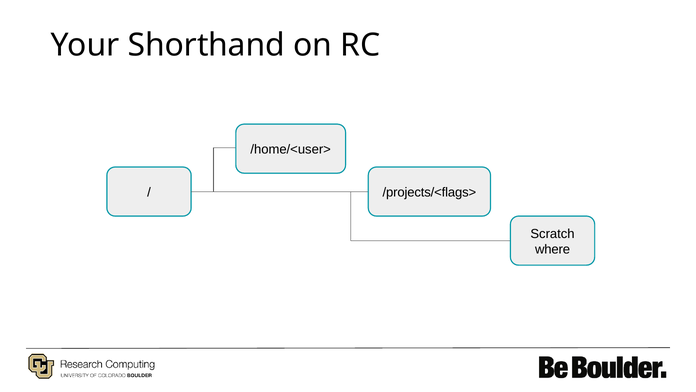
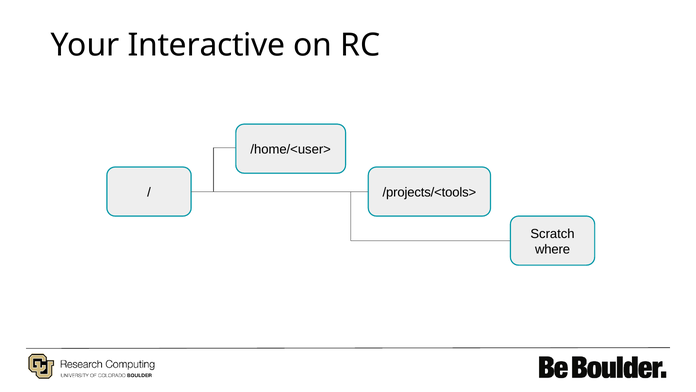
Shorthand: Shorthand -> Interactive (206, 45)
/projects/<flags>: /projects/<flags> -> /projects/<tools> (429, 192)
